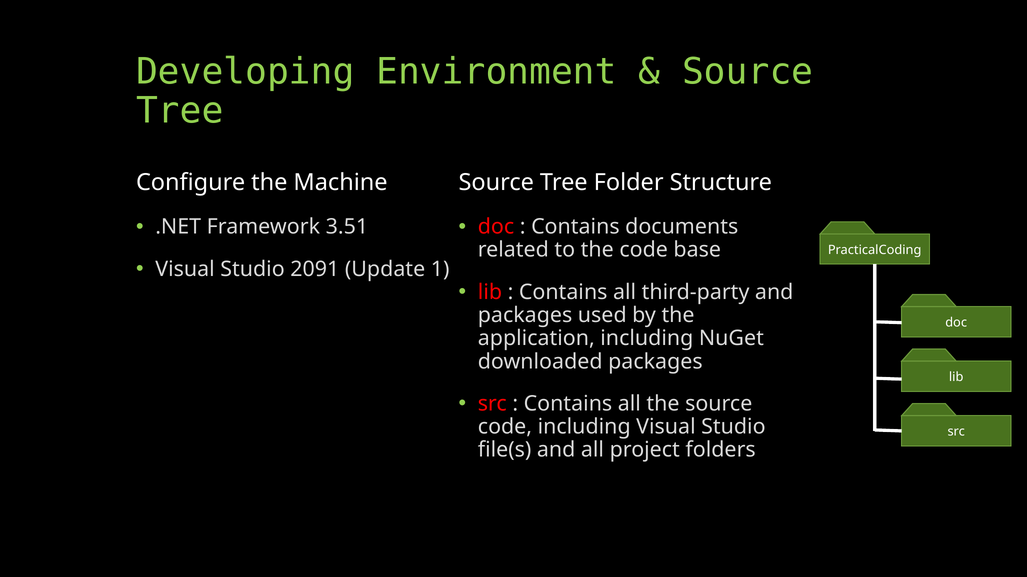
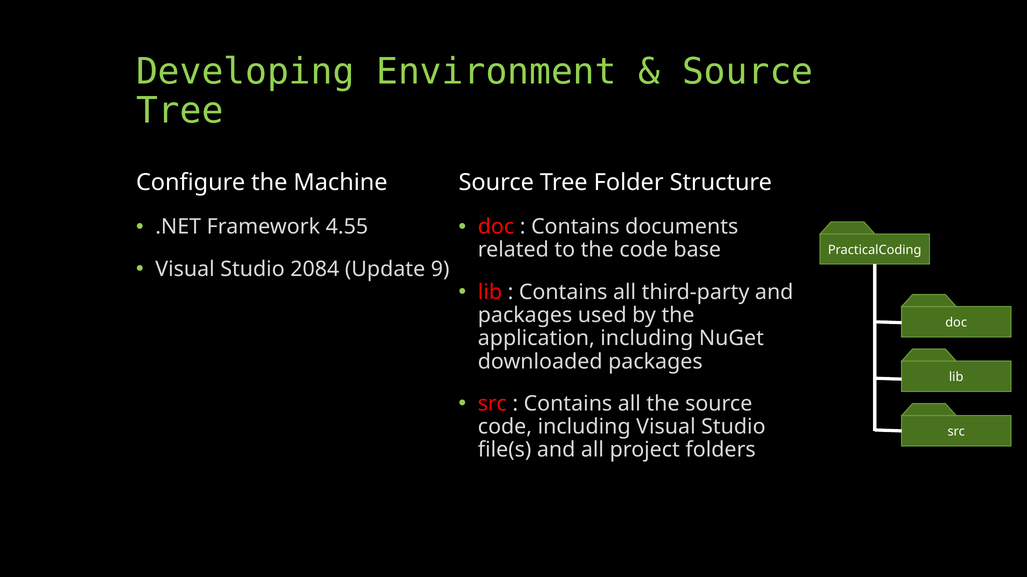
3.51: 3.51 -> 4.55 (347, 227)
2091: 2091 -> 2084 (315, 269)
1: 1 -> 9 (440, 269)
